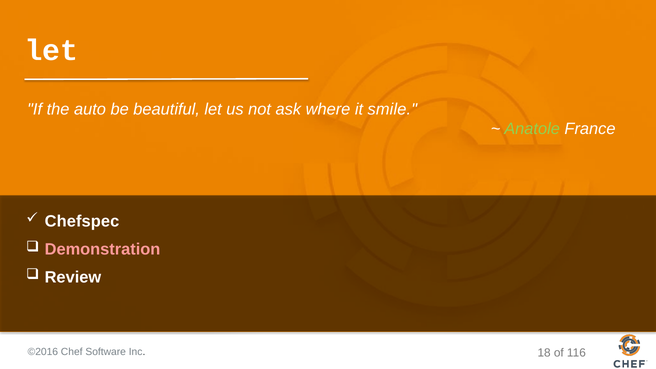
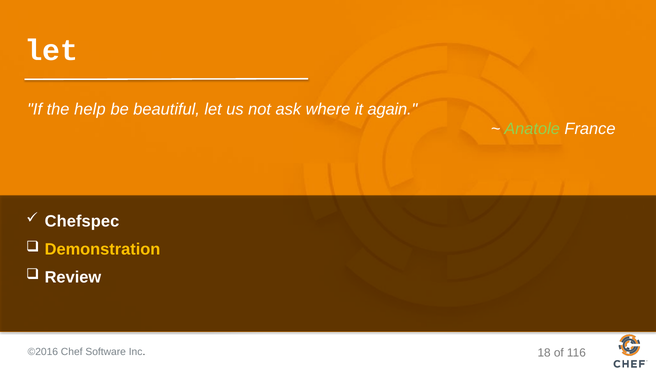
auto: auto -> help (90, 109)
smile: smile -> again (392, 109)
Demonstration colour: pink -> yellow (103, 249)
